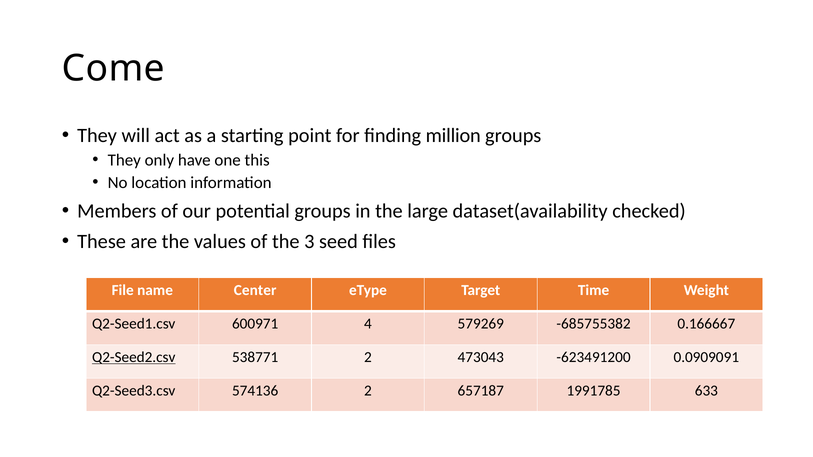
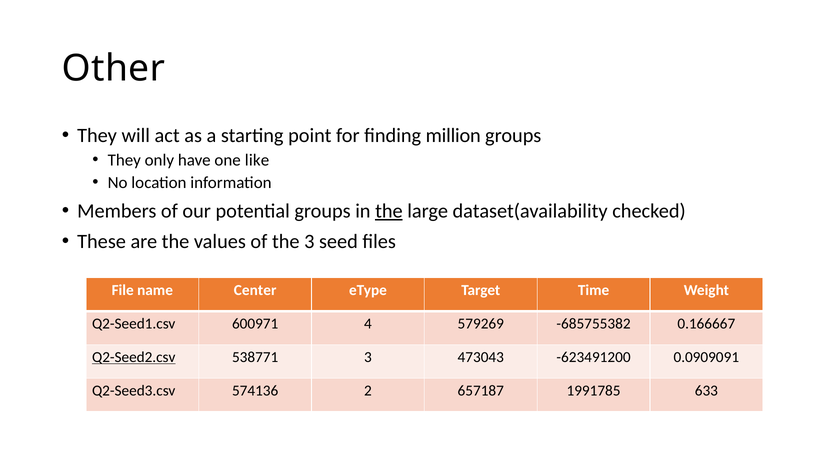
Come: Come -> Other (113, 68)
this: this -> like (257, 160)
the underline: none -> present (389, 211)
538771 2: 2 -> 3 (368, 357)
